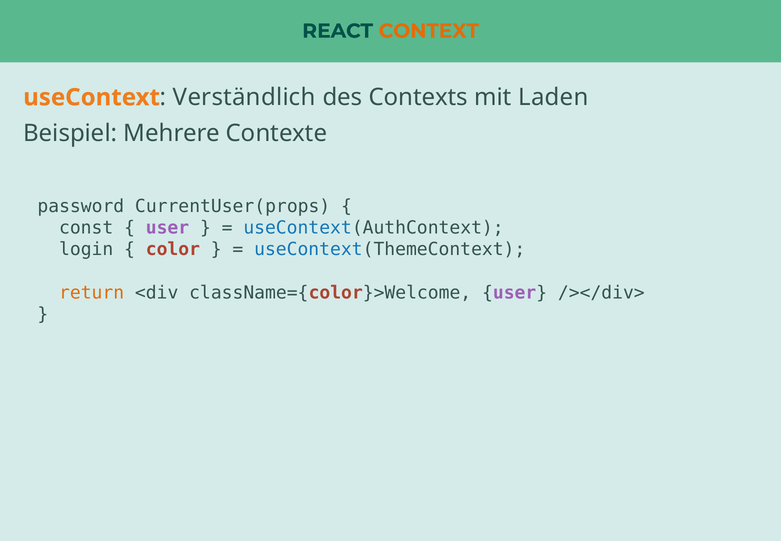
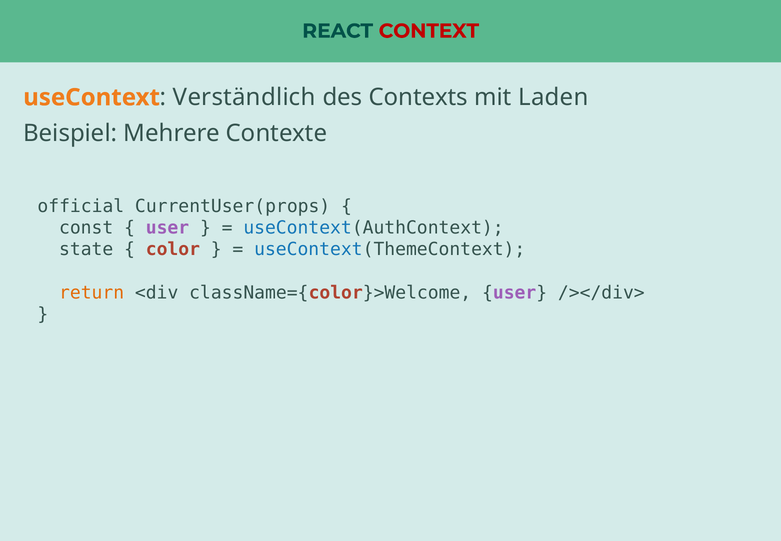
CONTEXT colour: orange -> red (429, 31)
password: password -> official (81, 206)
login: login -> state (86, 249)
